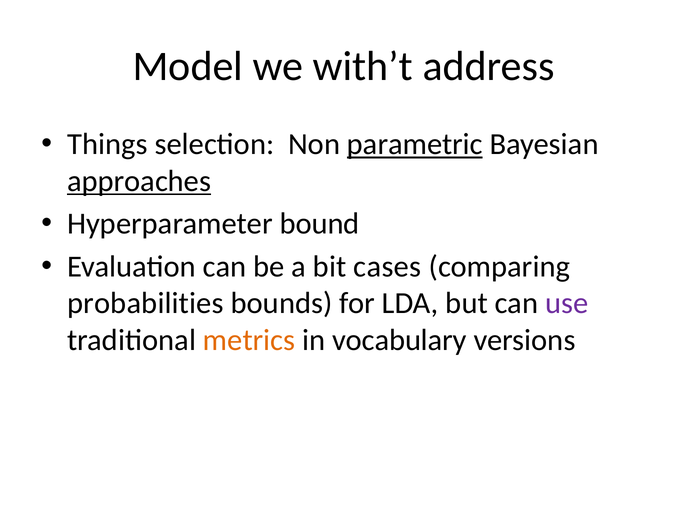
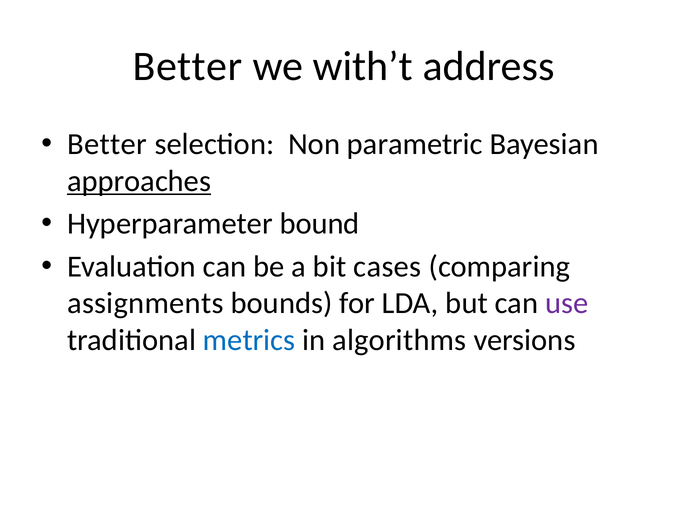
Model: Model -> Better (188, 67)
Things: Things -> Better (107, 144)
parametric underline: present -> none (415, 144)
probabilities: probabilities -> assignments (145, 303)
metrics colour: orange -> blue (249, 340)
vocabulary: vocabulary -> algorithms (399, 340)
